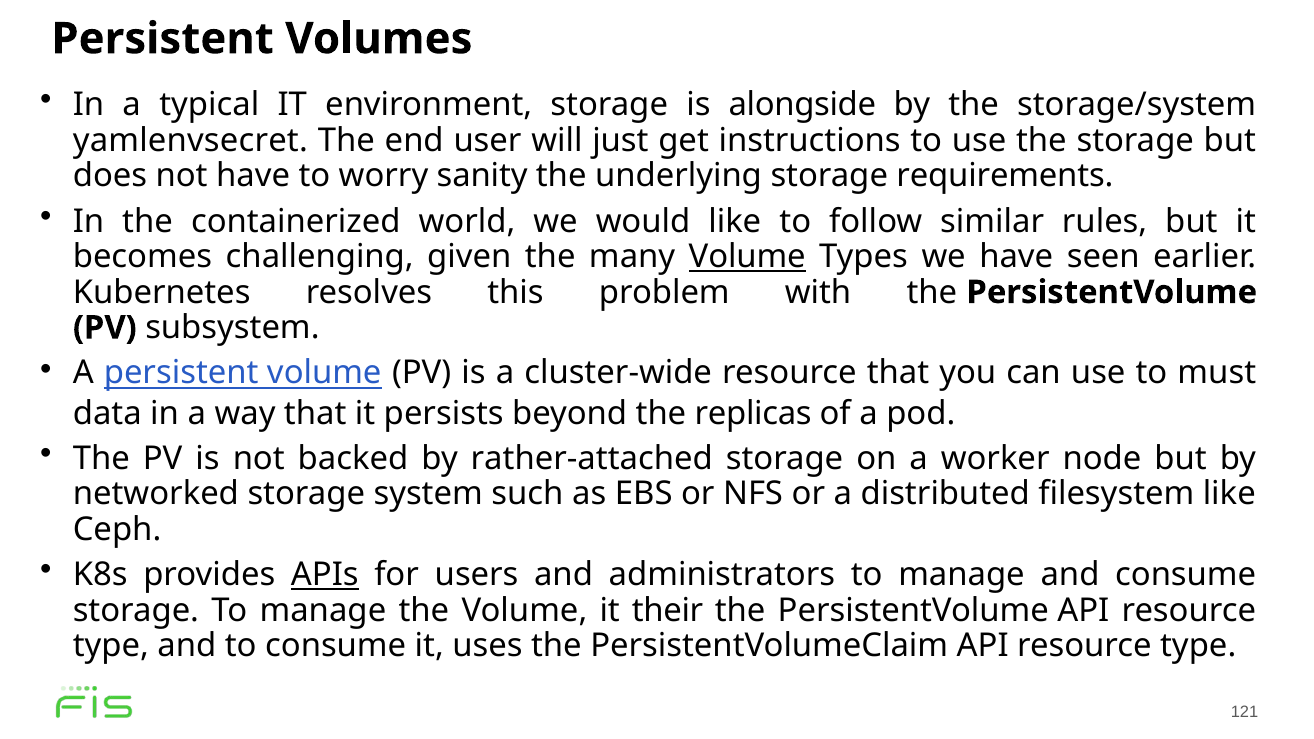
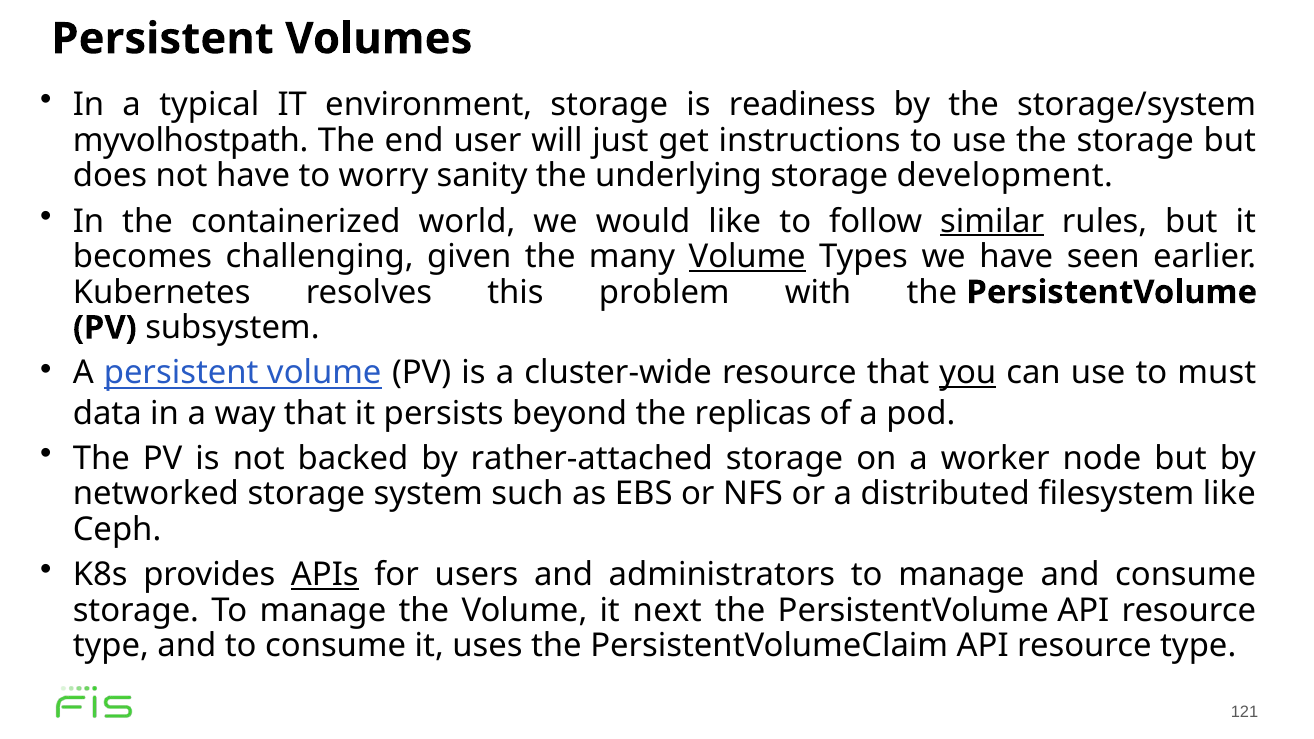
alongside: alongside -> readiness (802, 105)
yamlenvsecret: yamlenvsecret -> myvolhostpath (191, 141)
requirements: requirements -> development (1005, 176)
similar underline: none -> present (992, 221)
you underline: none -> present (968, 373)
their: their -> next (667, 610)
